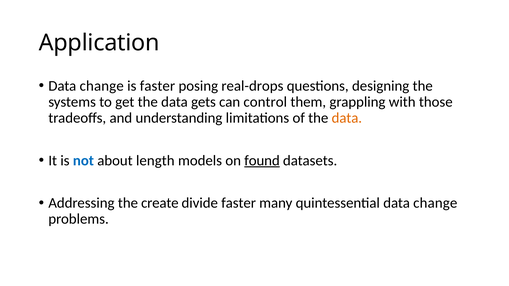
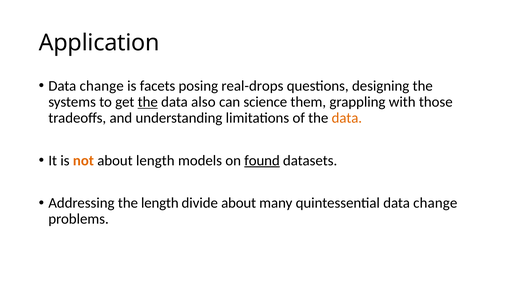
is faster: faster -> facets (158, 86)
the underline: none -> present (148, 102)
gets: gets -> also (203, 102)
control: control -> science (265, 102)
not colour: blue -> orange (83, 161)
the create: create -> length (160, 203)
divide faster: faster -> about (239, 203)
